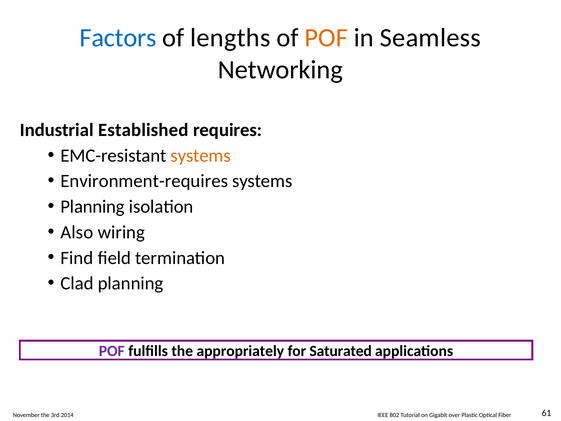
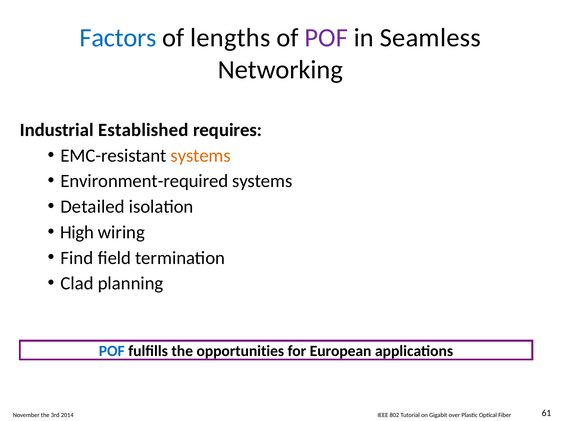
POF colour: orange -> purple (326, 38)
Environment-requires: Environment-requires -> Environment-required (144, 181)
Planning: Planning -> Detailed (92, 207)
Also: Also -> High (77, 232)
POF colour: purple -> blue (112, 351)
appropriately: appropriately -> opportunities (240, 351)
Saturated: Saturated -> European (341, 351)
